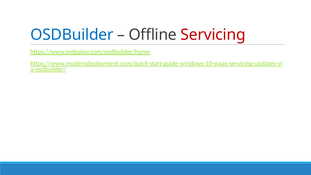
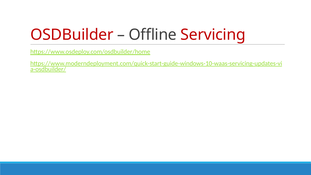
OSDBuilder colour: blue -> red (72, 35)
